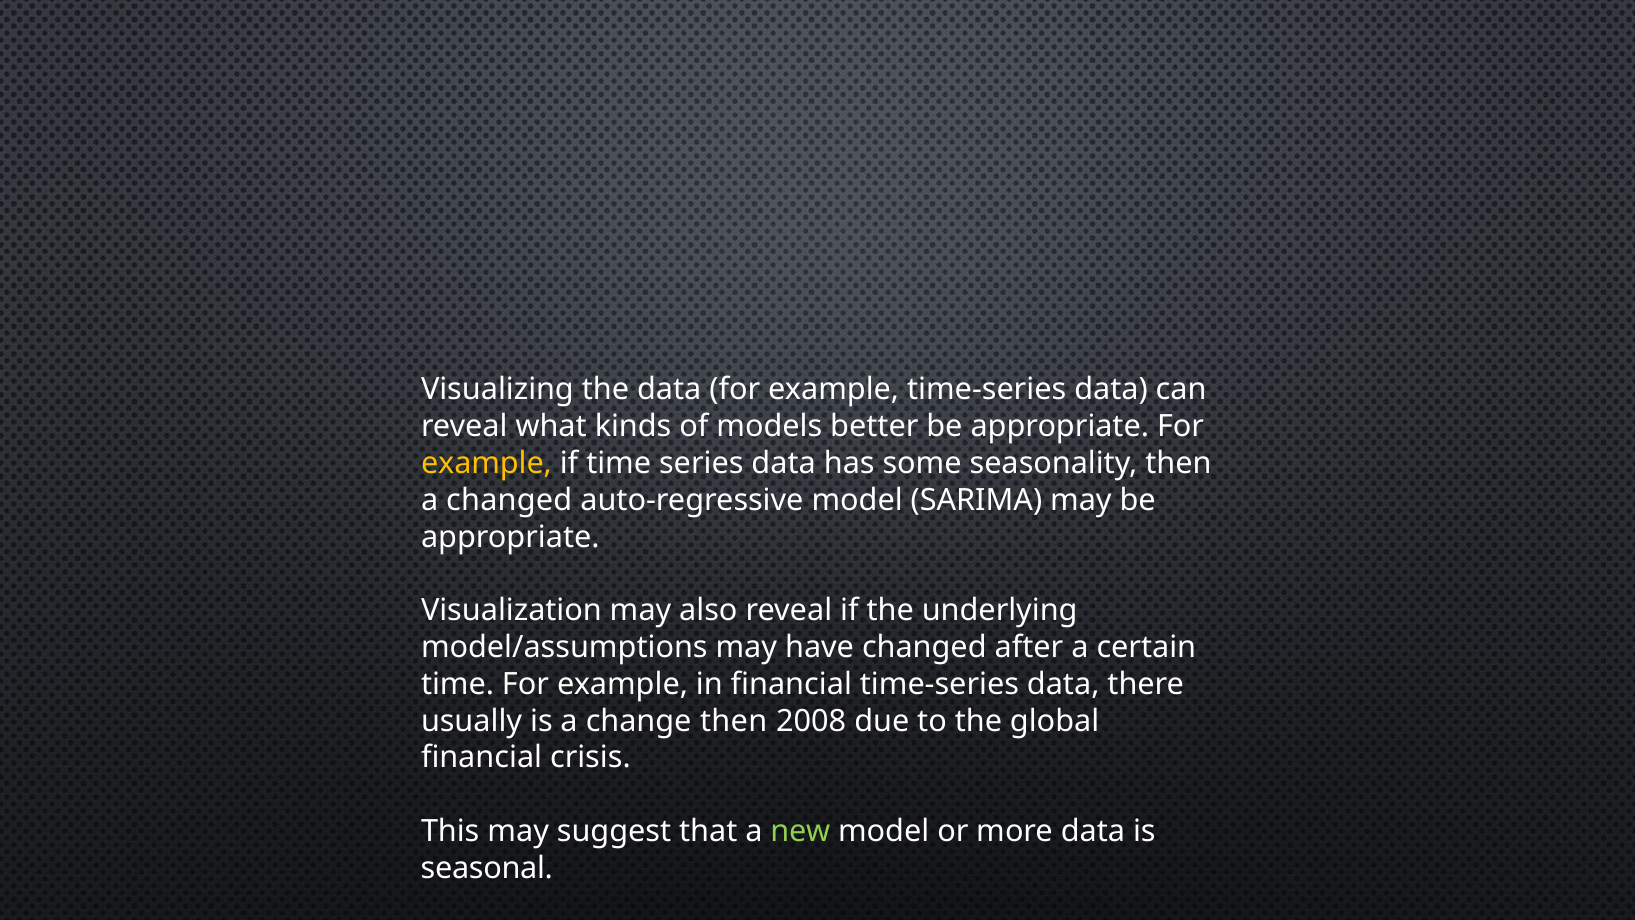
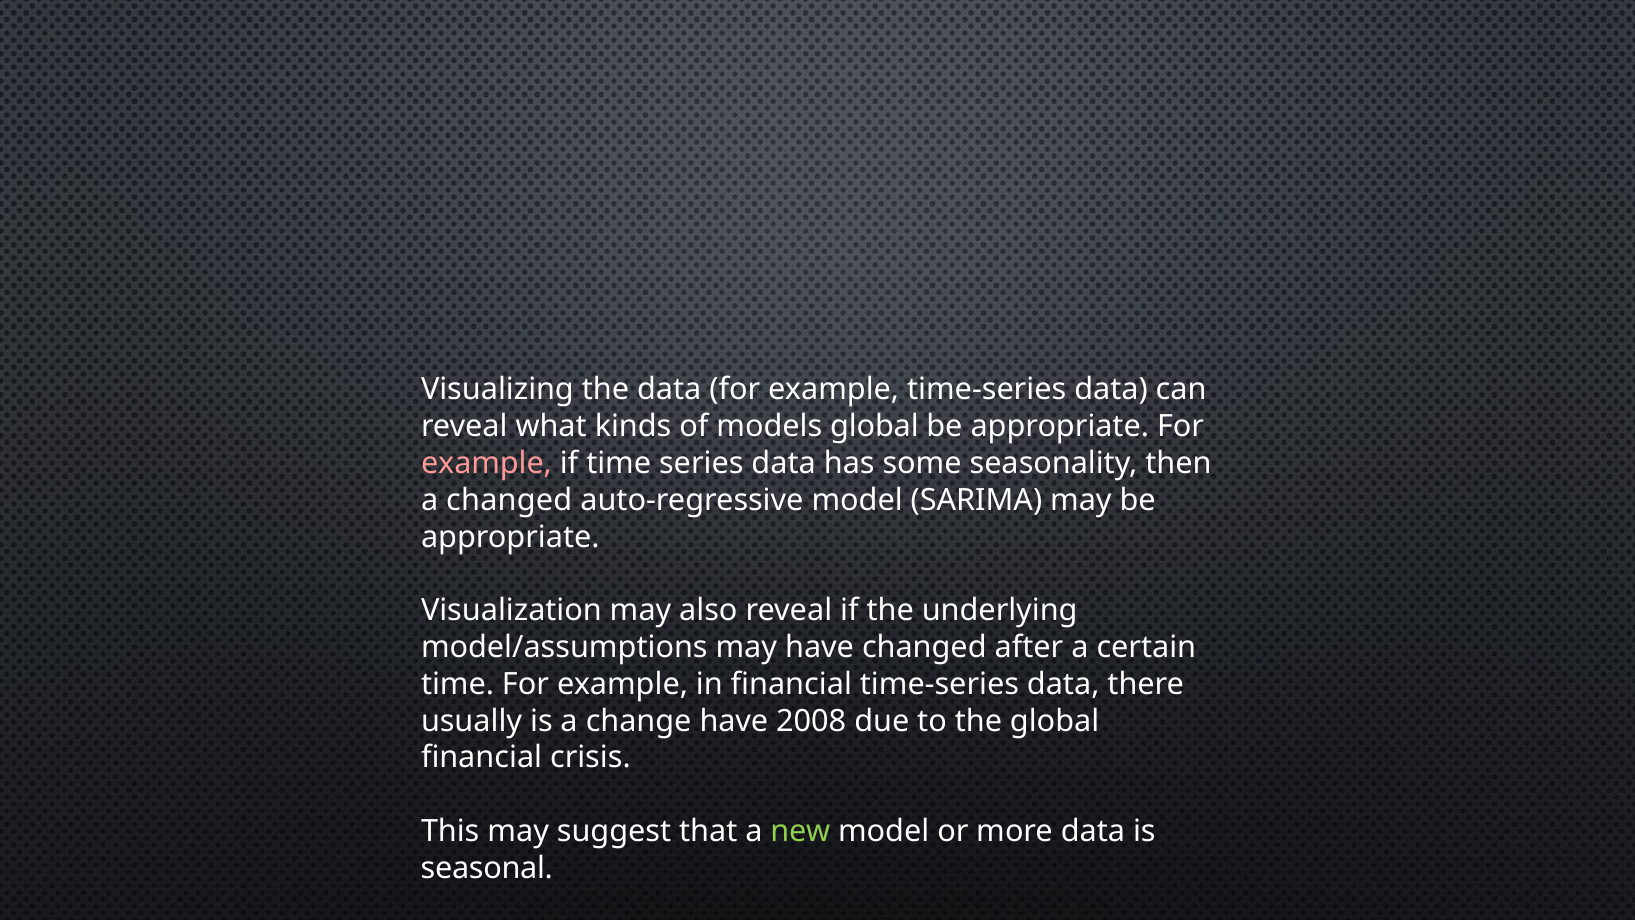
models better: better -> global (874, 427)
example colour: yellow -> pink (486, 463)
change then: then -> have (734, 721)
